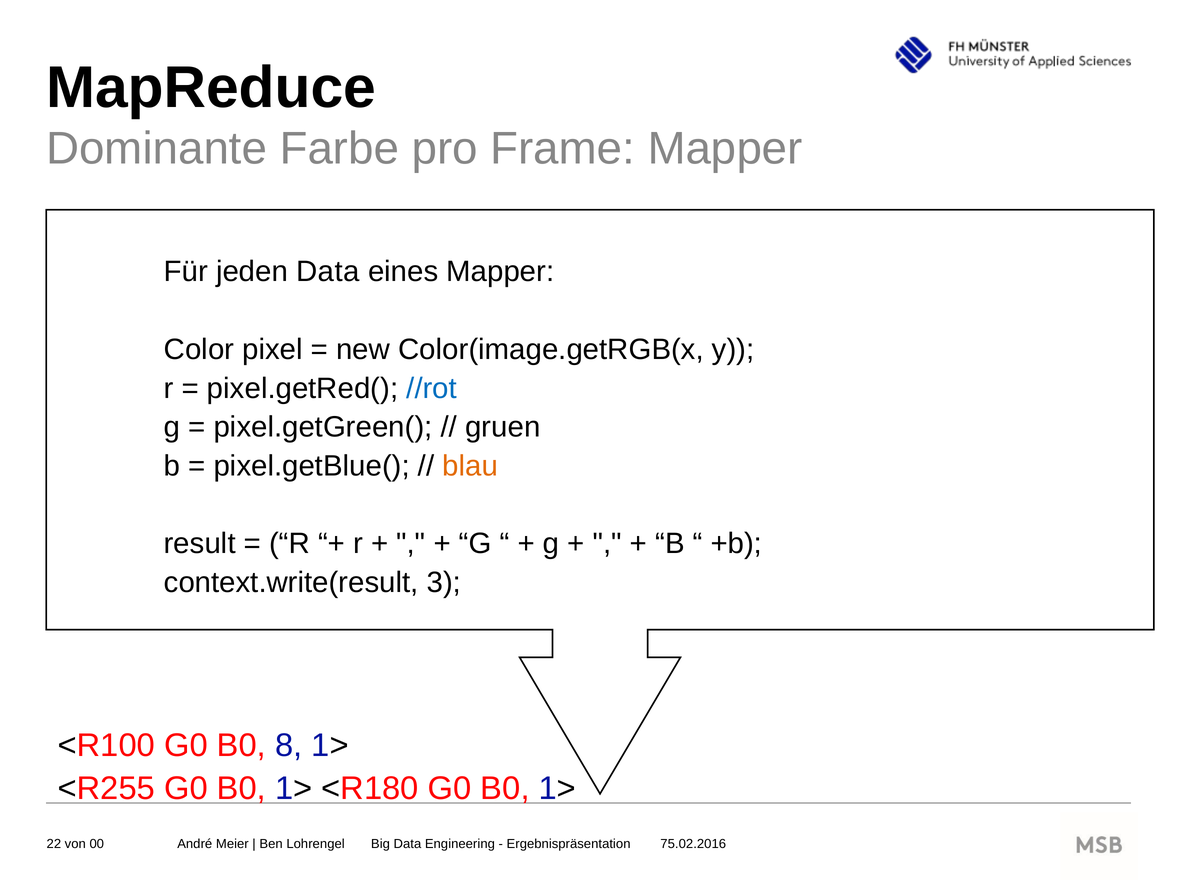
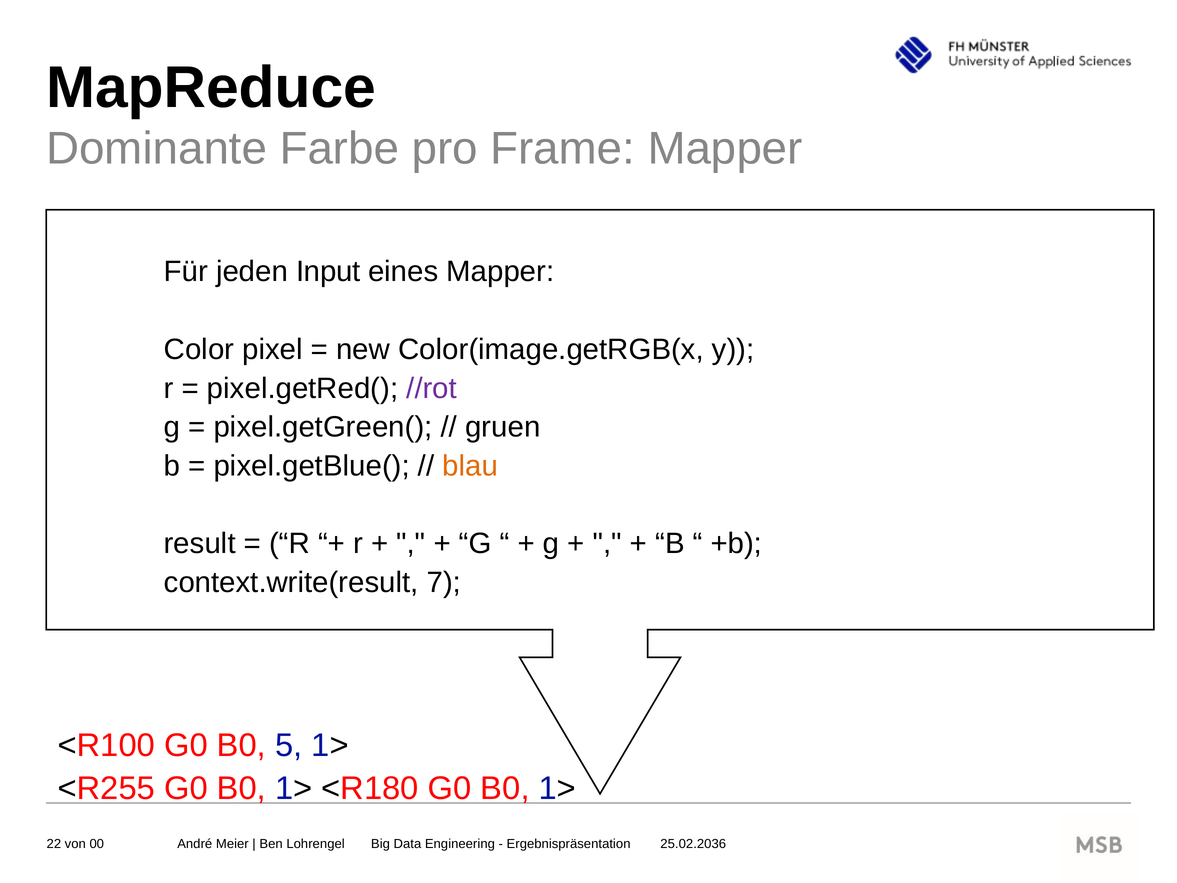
jeden Data: Data -> Input (328, 272)
//rot colour: blue -> purple (432, 388)
3: 3 -> 7 (444, 582)
8: 8 -> 5 (289, 745)
75.02.2016: 75.02.2016 -> 25.02.2036 (693, 844)
